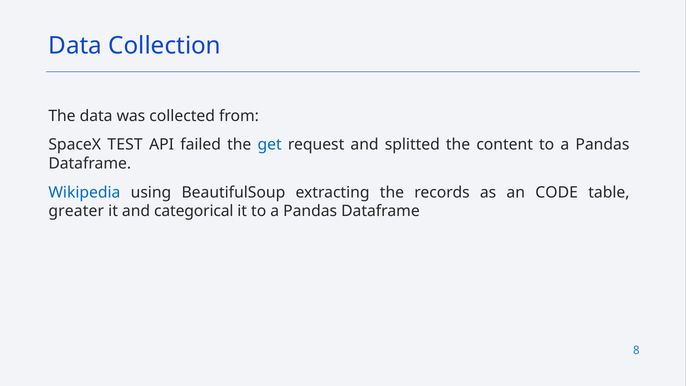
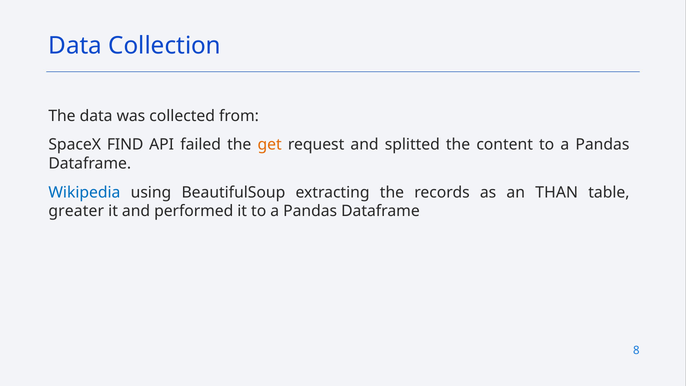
TEST: TEST -> FIND (125, 145)
get colour: blue -> orange (270, 145)
CODE: CODE -> THAN (557, 192)
categorical: categorical -> performed (194, 211)
